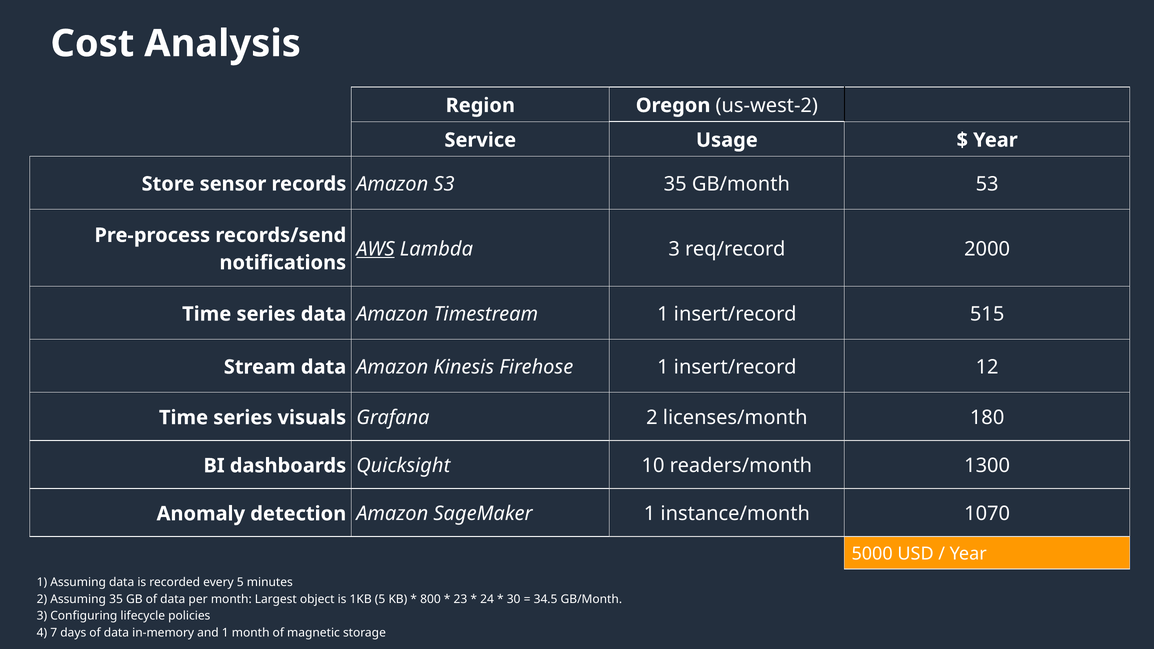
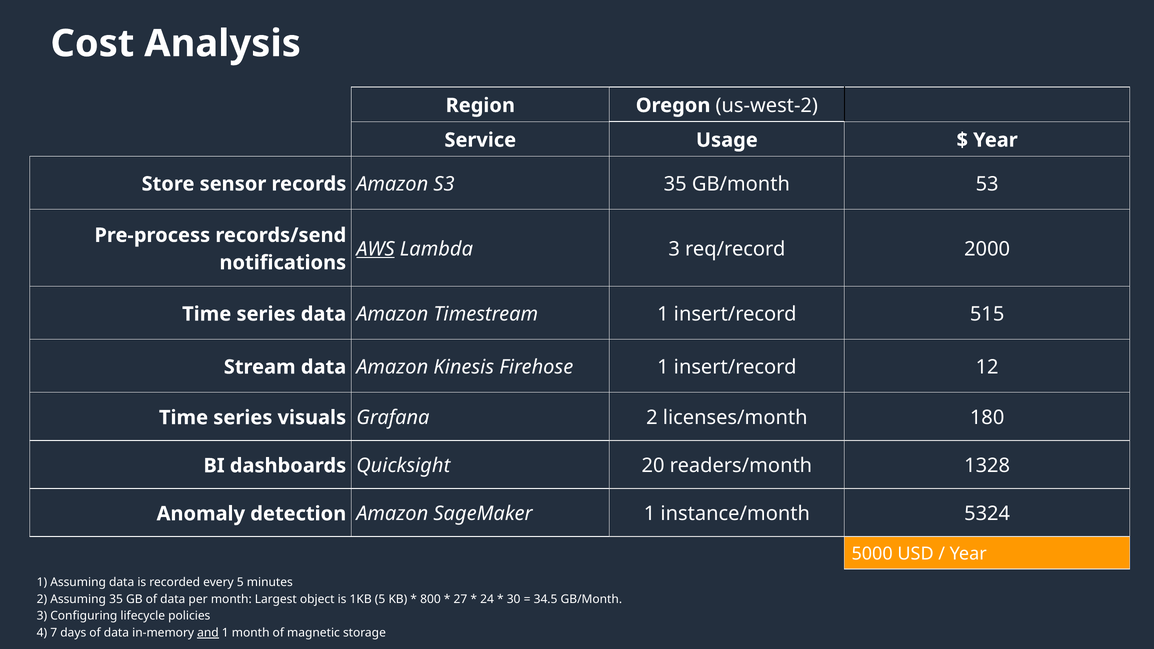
10: 10 -> 20 (653, 466)
1300: 1300 -> 1328 (987, 466)
1070: 1070 -> 5324 (987, 514)
23: 23 -> 27 (460, 599)
and underline: none -> present (208, 633)
